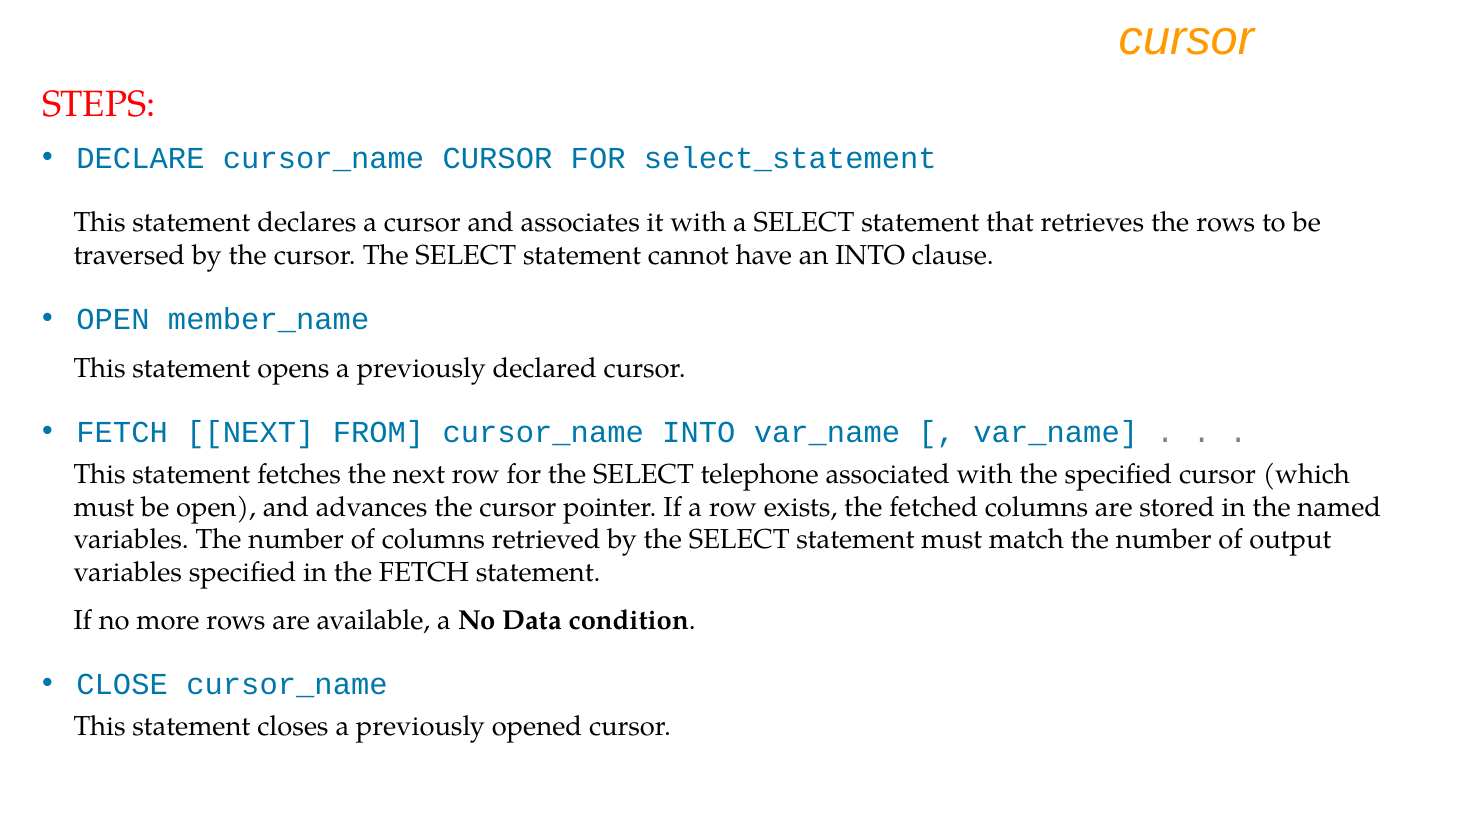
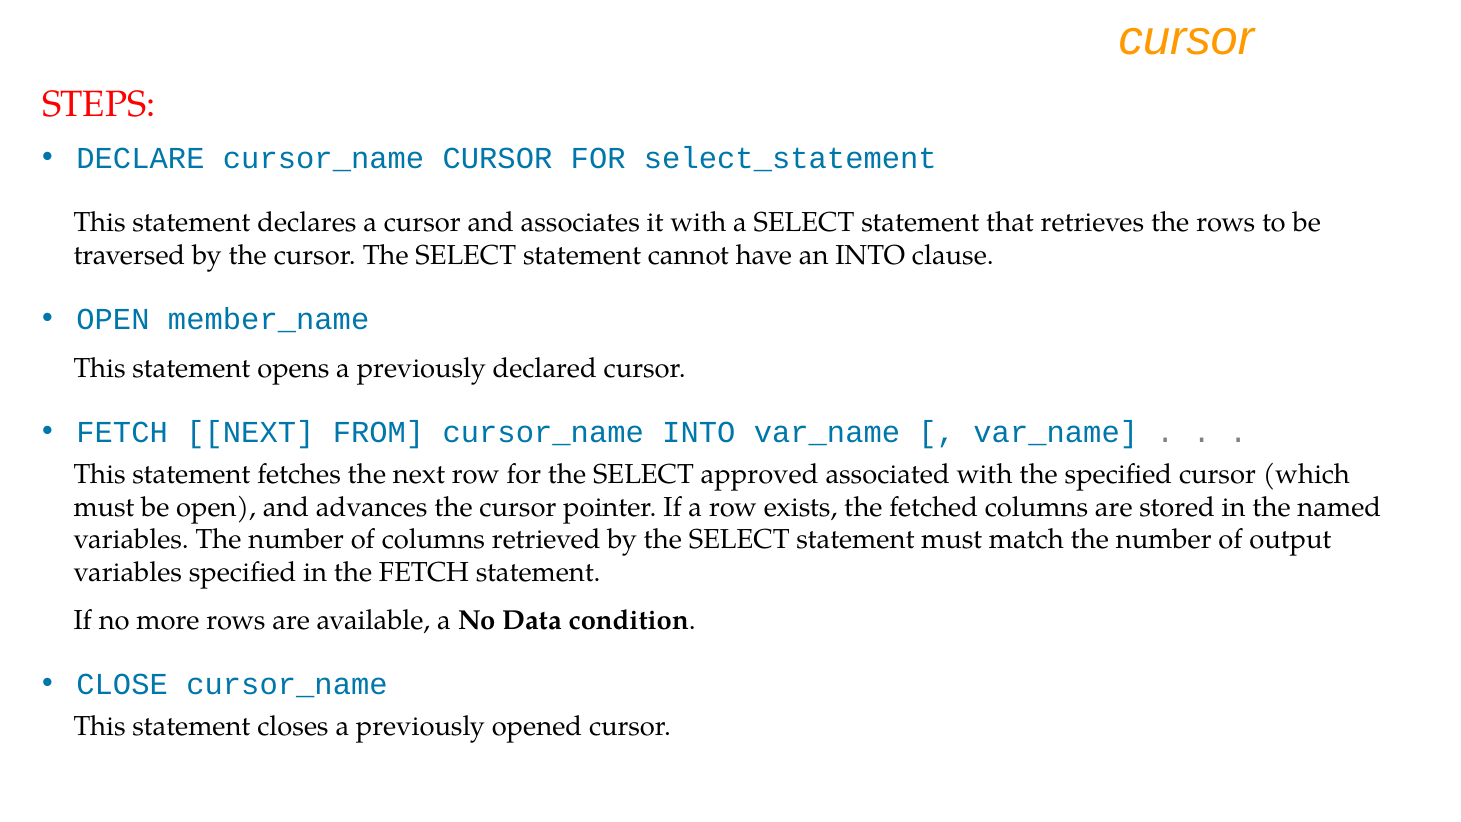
telephone: telephone -> approved (760, 474)
